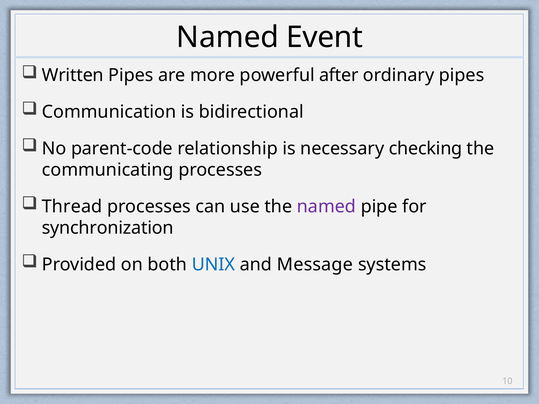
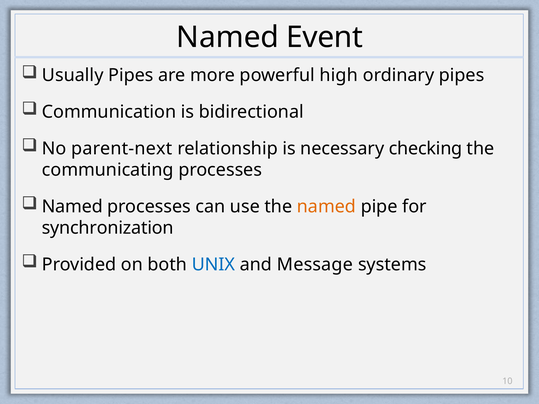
Written: Written -> Usually (73, 75)
after: after -> high (339, 75)
parent-code: parent-code -> parent-next (122, 149)
Thread: Thread -> Named (72, 207)
named colour: purple -> orange (326, 207)
